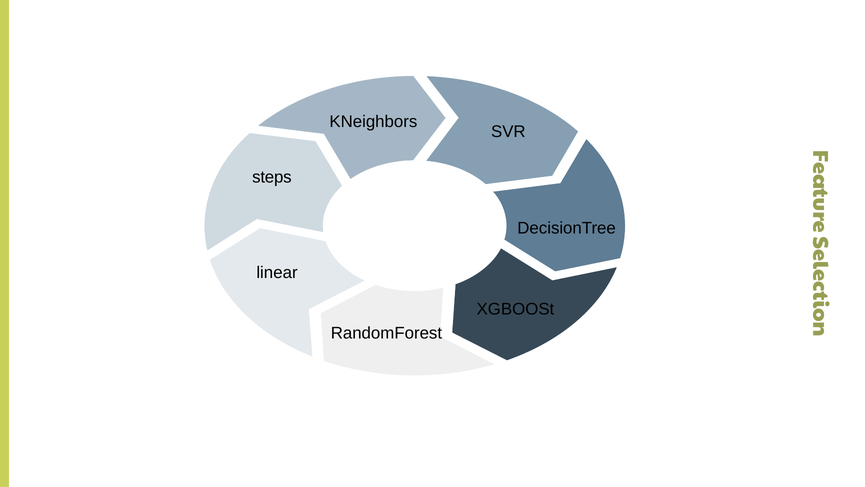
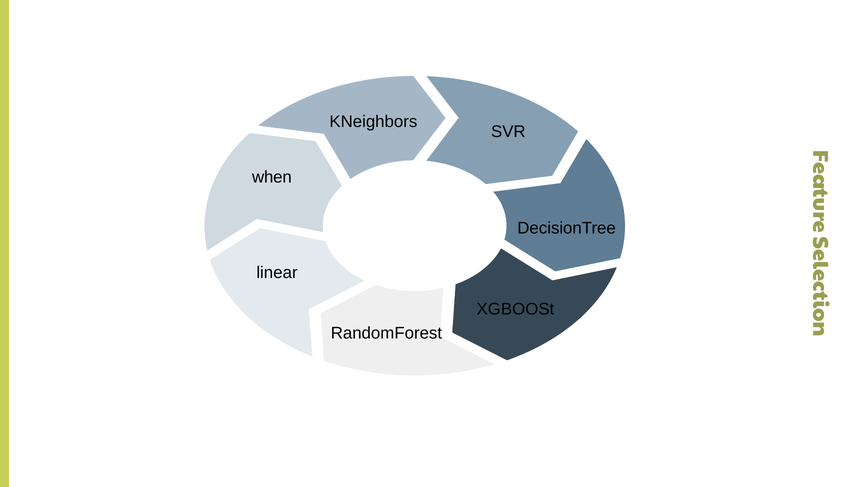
steps: steps -> when (272, 177)
